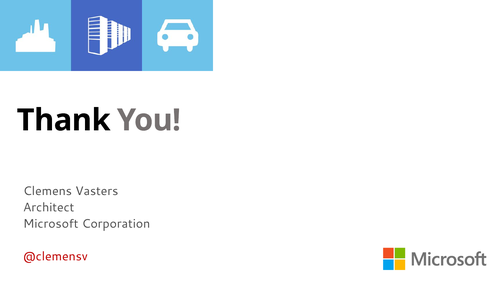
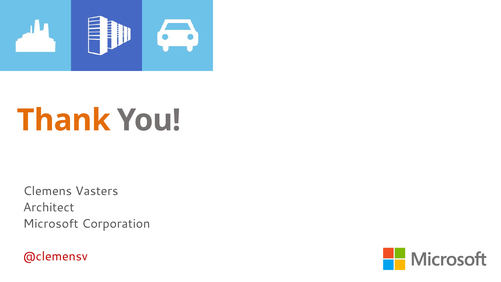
Thank colour: black -> orange (64, 120)
